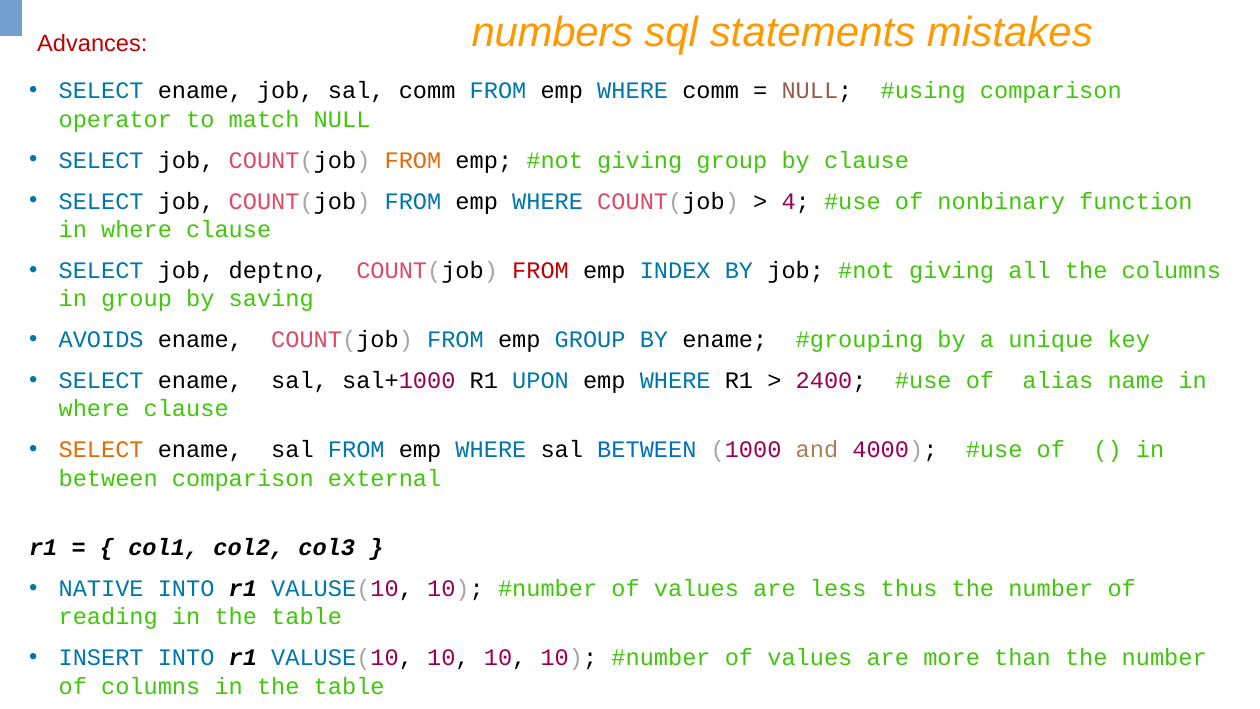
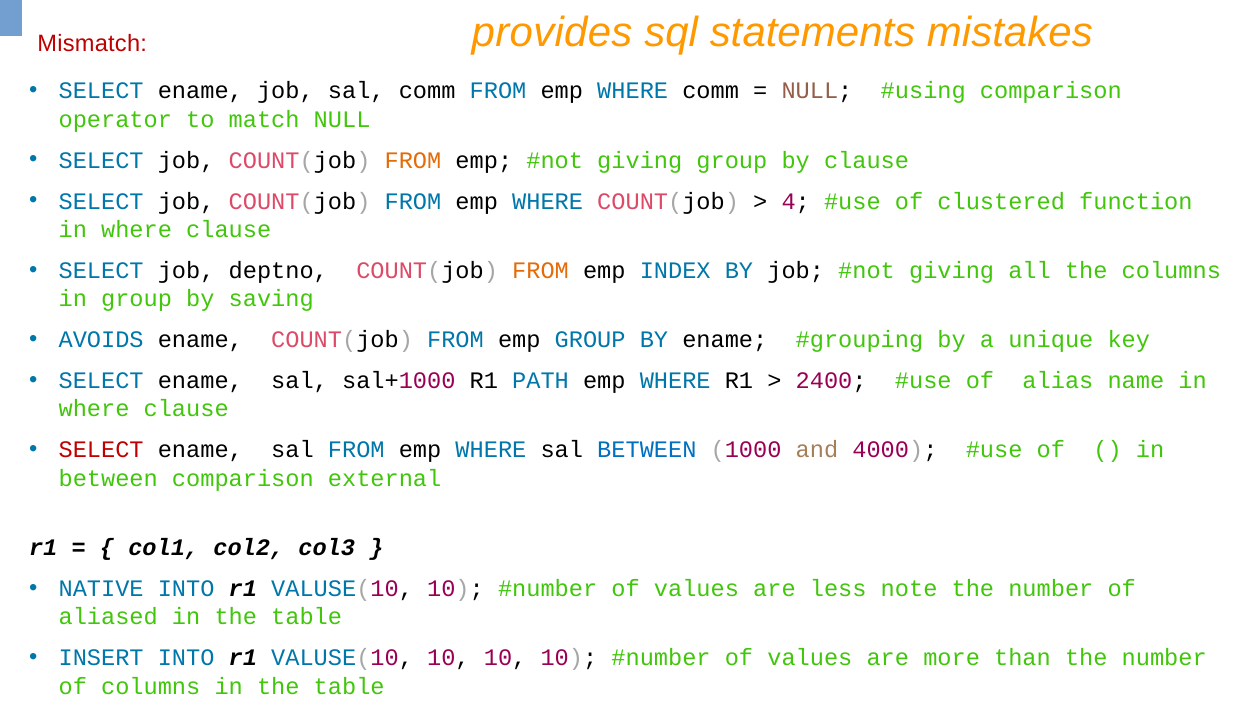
numbers: numbers -> provides (552, 33)
Advances: Advances -> Mismatch (92, 44)
nonbinary: nonbinary -> clustered (1001, 201)
FROM colour: red -> orange (541, 270)
UPON: UPON -> PATH (541, 381)
SELECT colour: orange -> red (101, 450)
thus: thus -> note (909, 589)
reading: reading -> aliased (108, 617)
